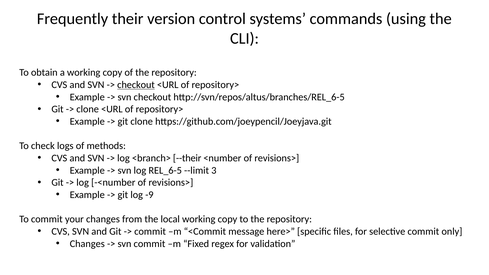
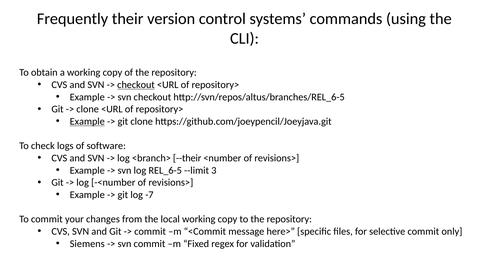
Example underline: none -> present (87, 121)
methods: methods -> software (106, 146)
-9: -9 -> -7 (149, 195)
Changes: Changes -> Siemens (87, 244)
